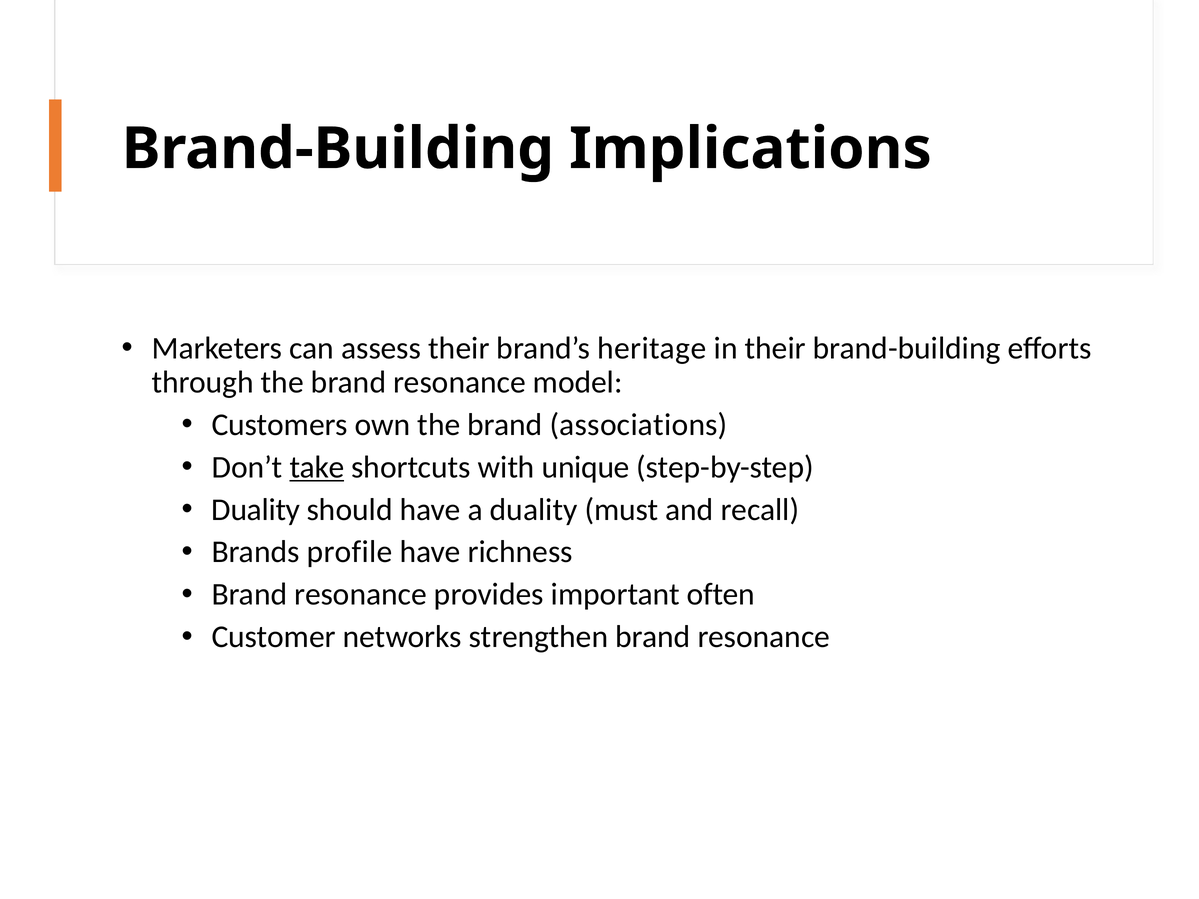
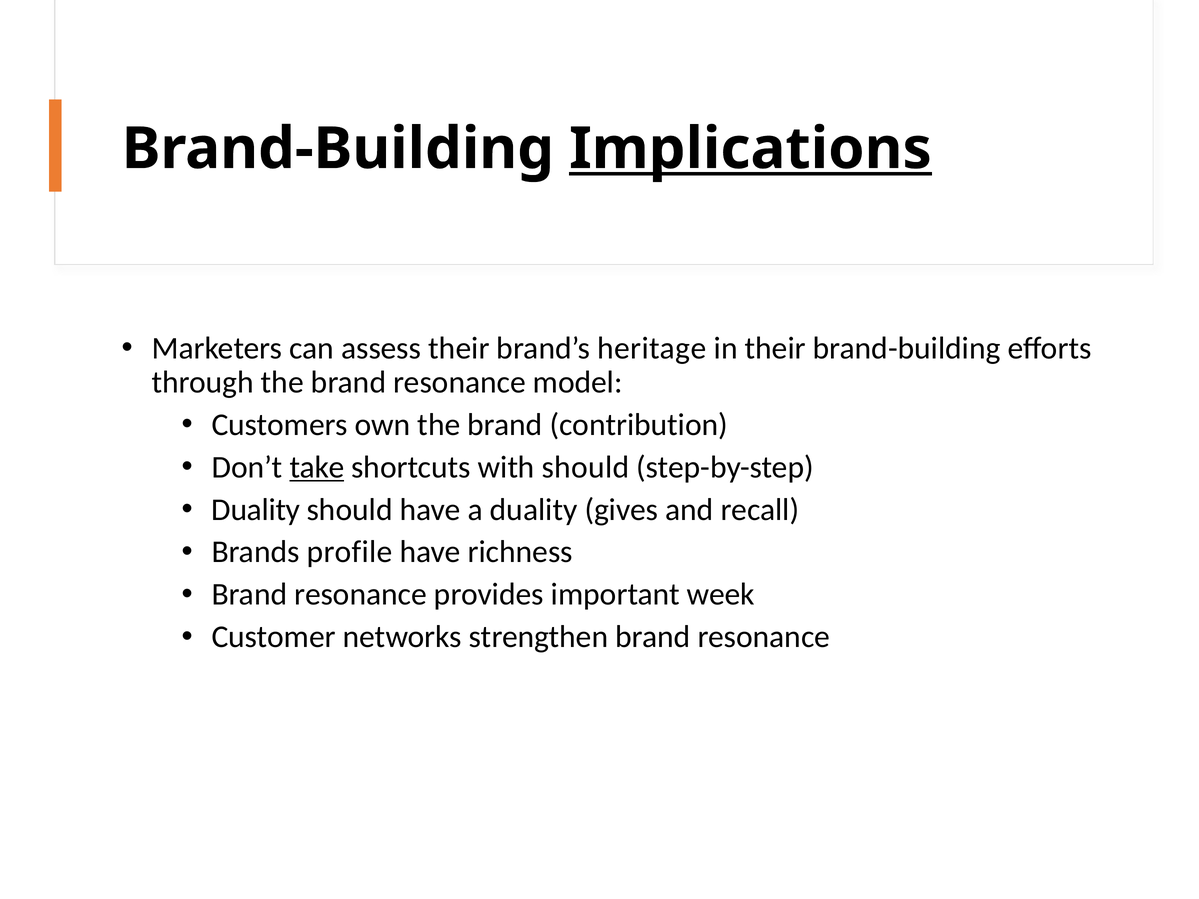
Implications underline: none -> present (750, 149)
associations: associations -> contribution (639, 425)
with unique: unique -> should (585, 467)
must: must -> gives (621, 510)
often: often -> week (721, 595)
